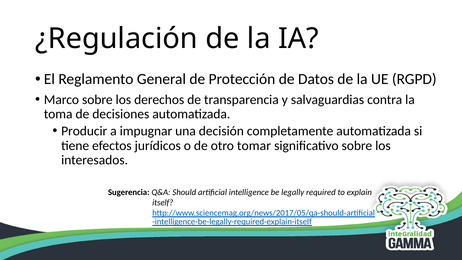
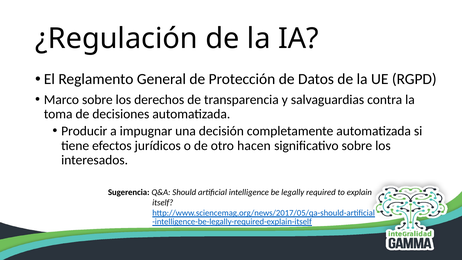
tomar: tomar -> hacen (254, 146)
